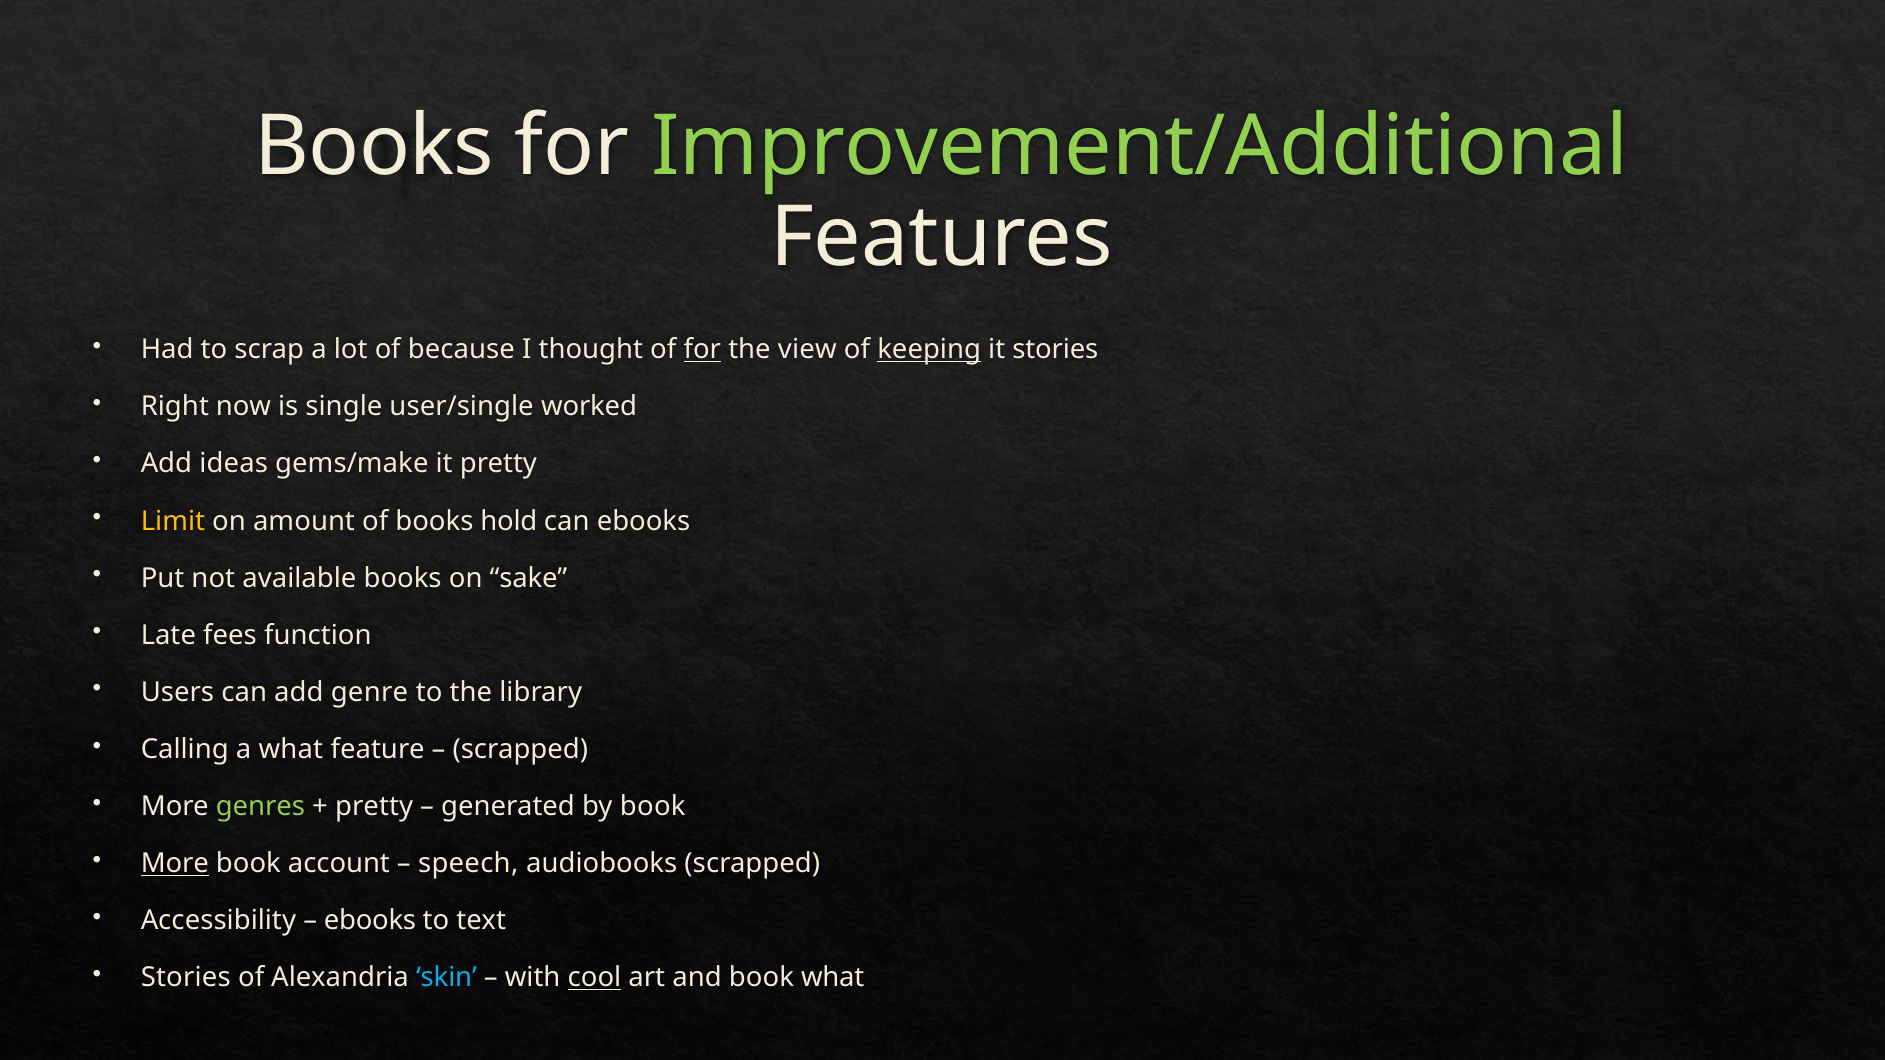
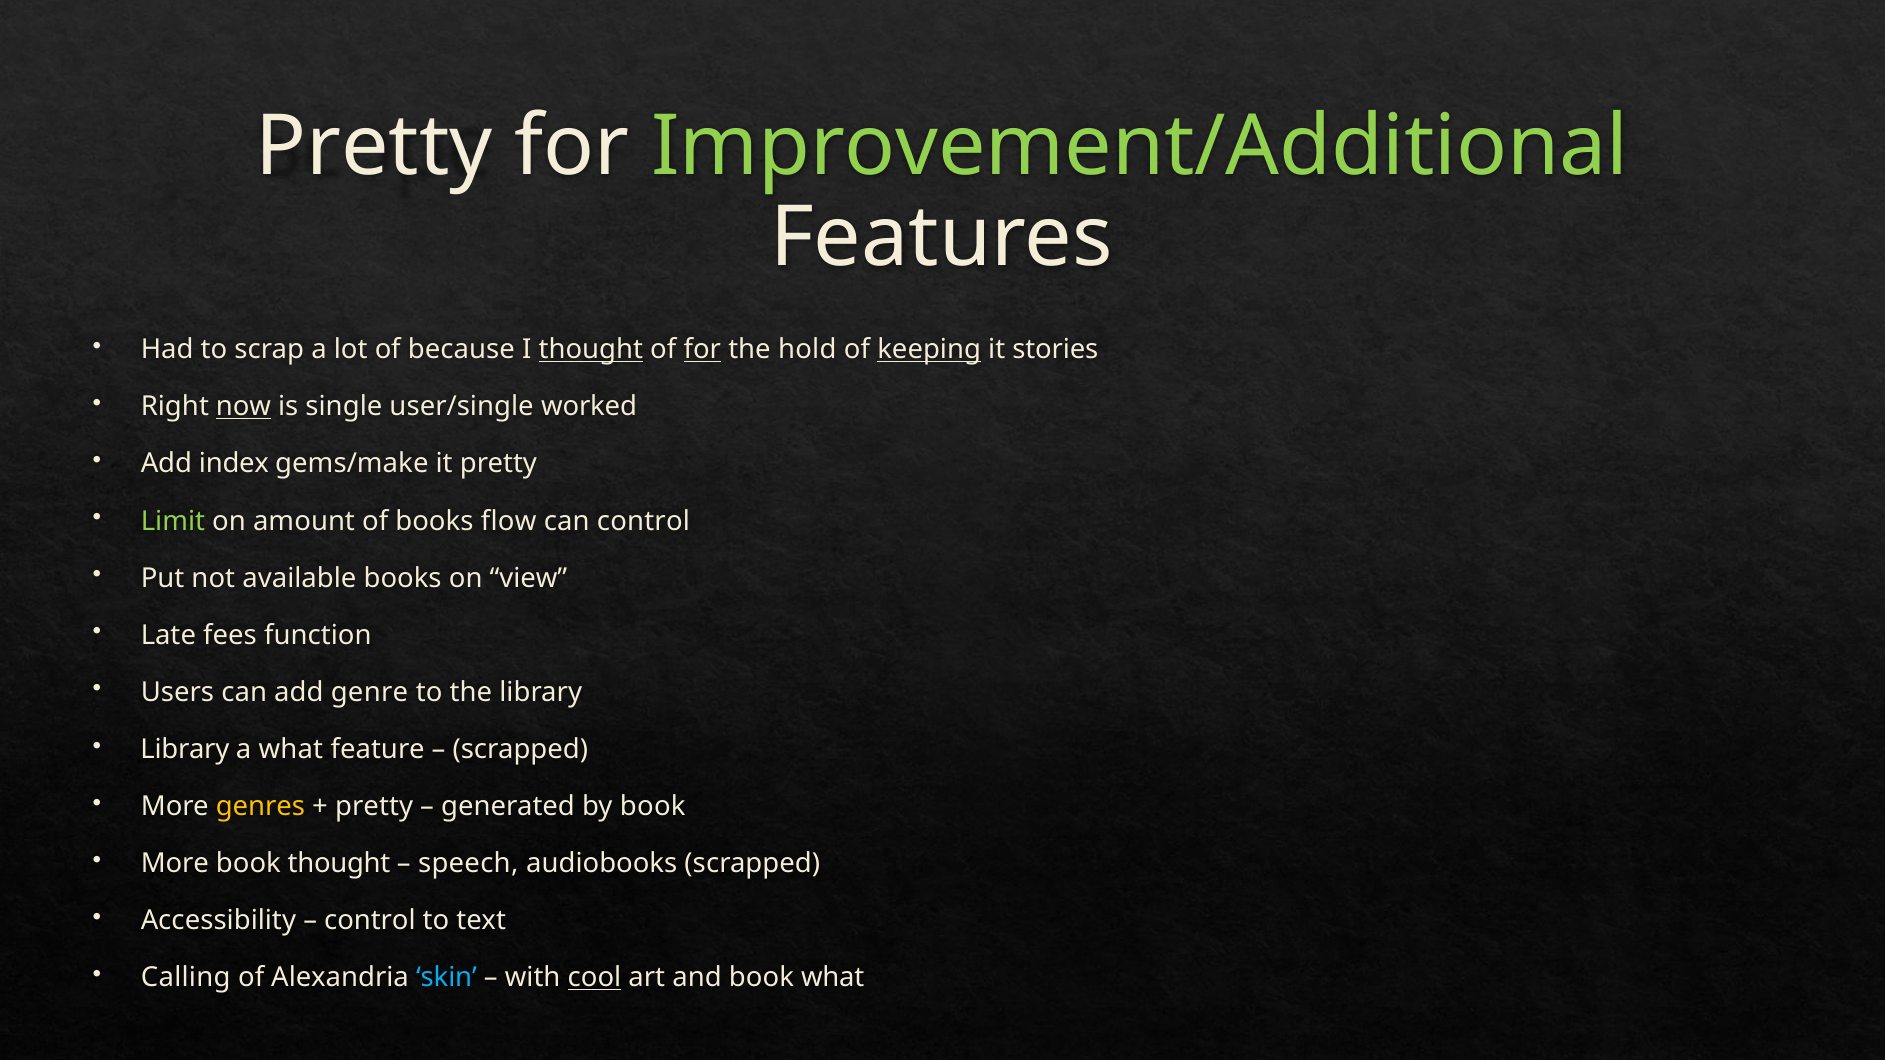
Books: Books -> Pretty (374, 146)
thought underline: none -> present (591, 350)
view: view -> hold (807, 350)
now underline: none -> present (243, 407)
ideas: ideas -> index (234, 464)
Limit colour: yellow -> light green (173, 521)
hold: hold -> flow (509, 521)
can ebooks: ebooks -> control (643, 521)
sake: sake -> view (528, 578)
Calling: Calling -> Library (185, 750)
genres colour: light green -> yellow (260, 807)
More underline: present -> none (175, 864)
book account: account -> thought (339, 864)
ebooks: ebooks -> control (370, 921)
Stories: Stories -> Calling (186, 978)
